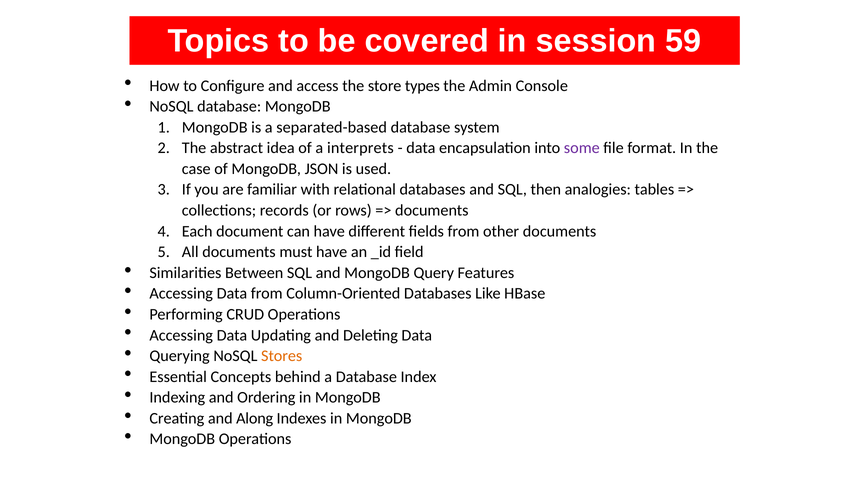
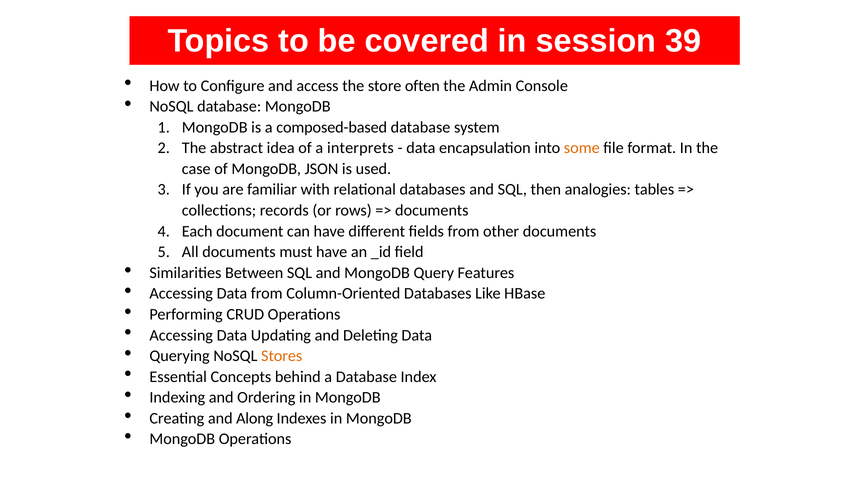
59: 59 -> 39 (683, 41)
types: types -> often (422, 86)
separated-based: separated-based -> composed-based (332, 127)
some colour: purple -> orange (582, 148)
